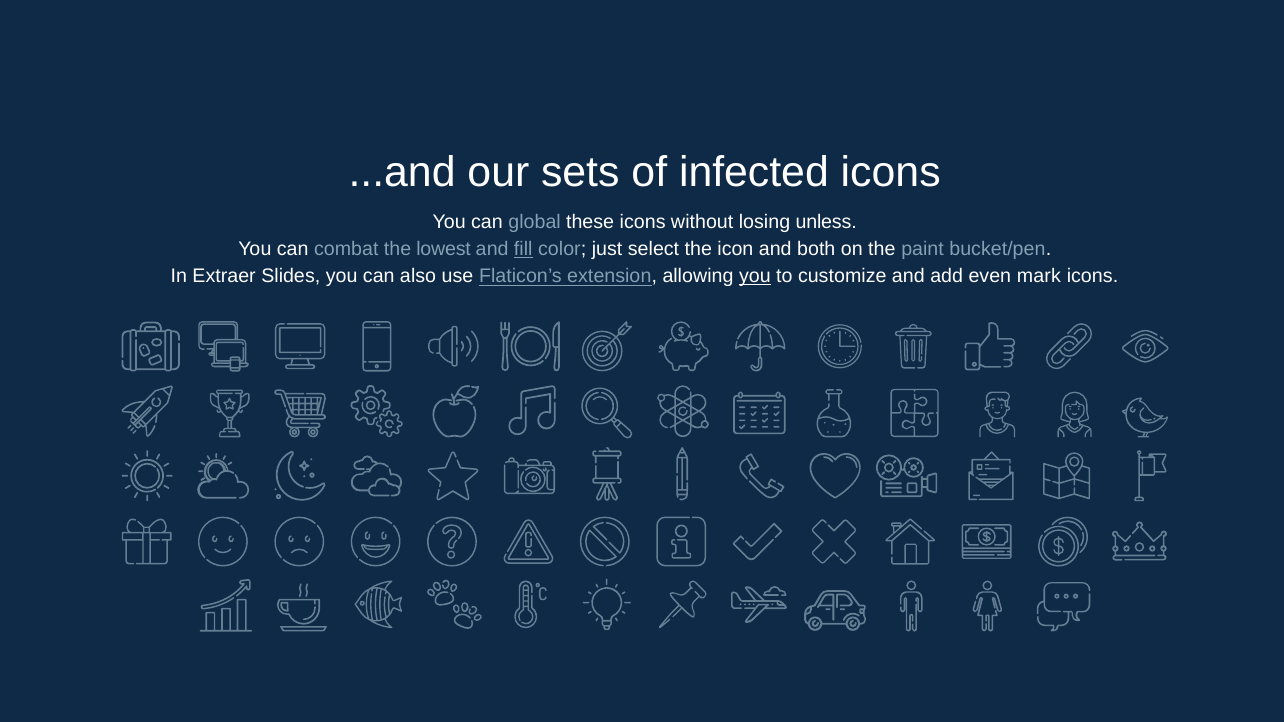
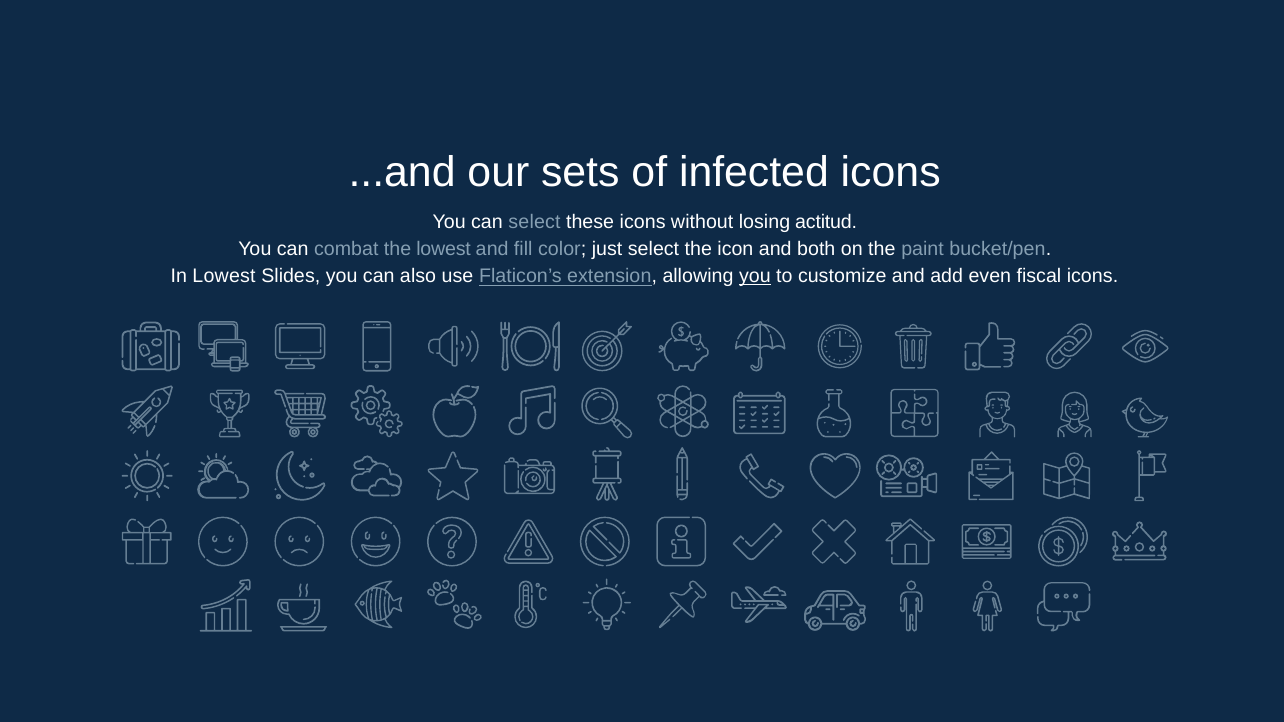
can global: global -> select (535, 222)
unless: unless -> actitud (826, 222)
fill underline: present -> none (523, 250)
In Extraer: Extraer -> Lowest (224, 277)
mark: mark -> fiscal (1039, 277)
